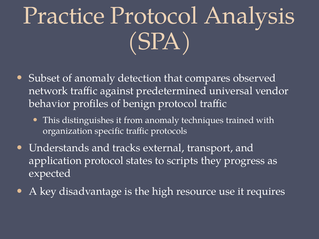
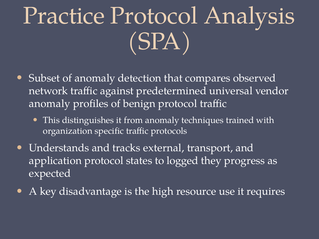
behavior: behavior -> anomaly (50, 104)
scripts: scripts -> logged (183, 161)
